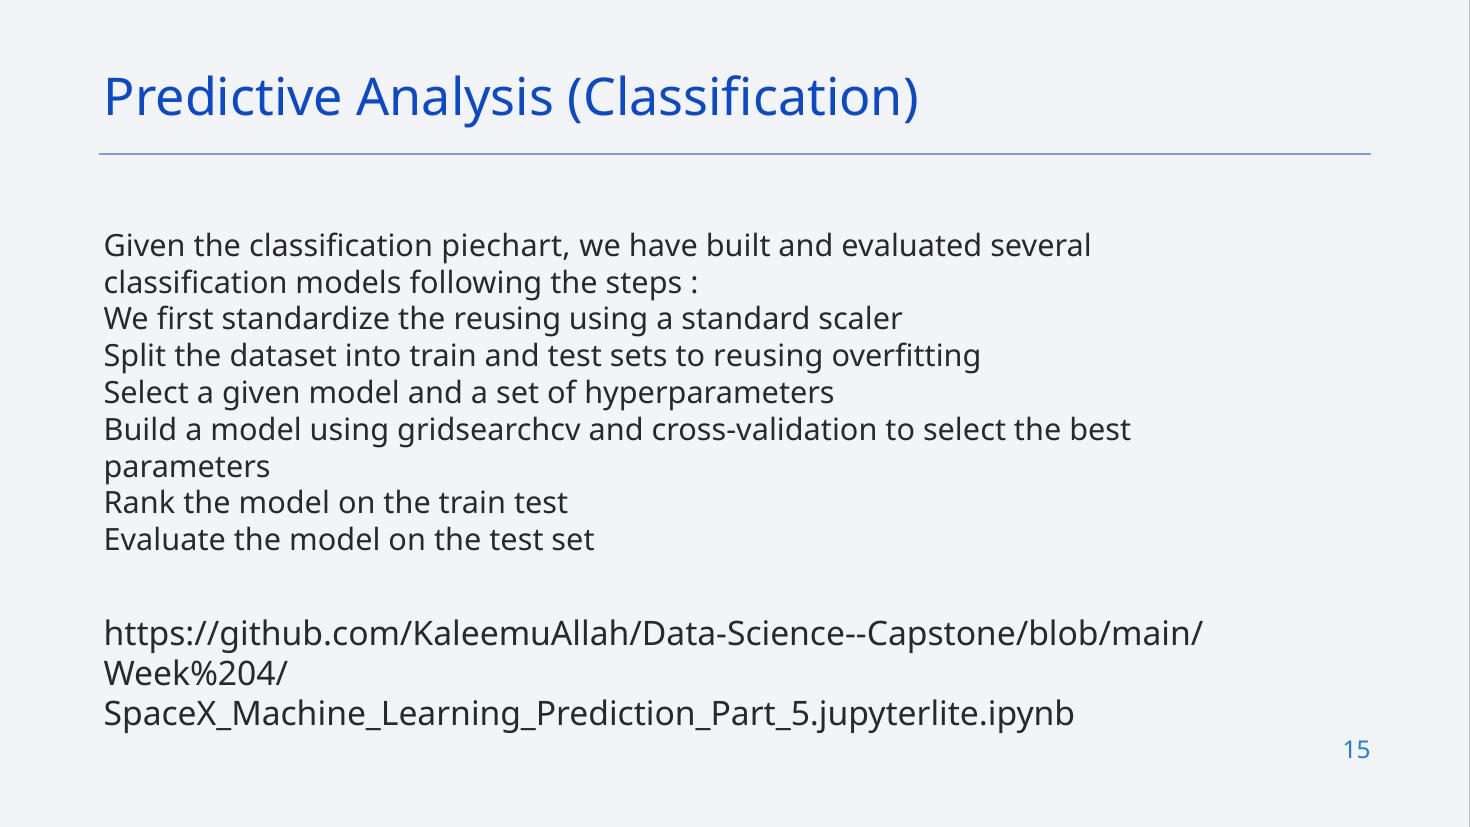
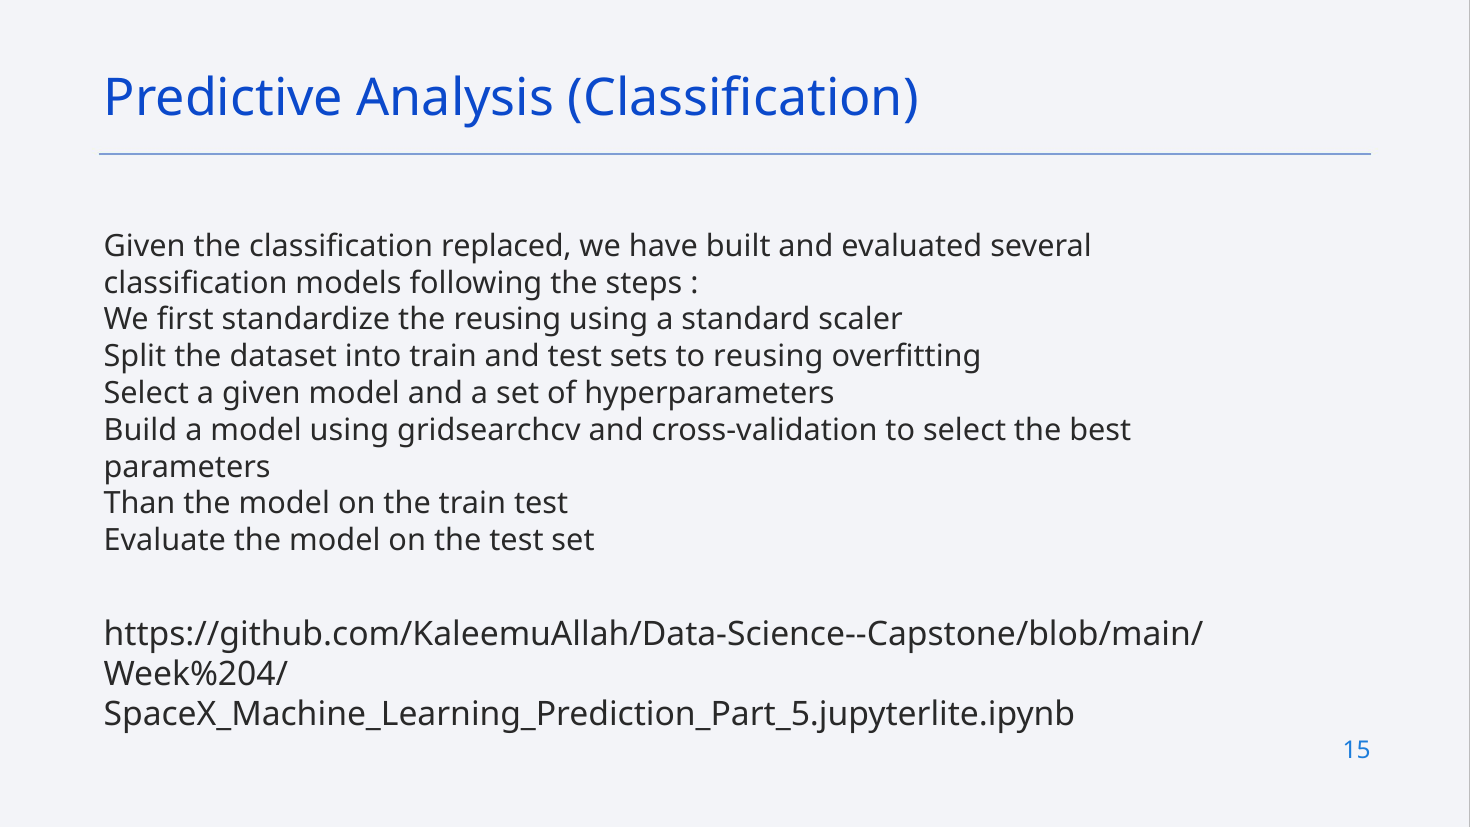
piechart: piechart -> replaced (506, 246)
Rank: Rank -> Than (140, 504)
